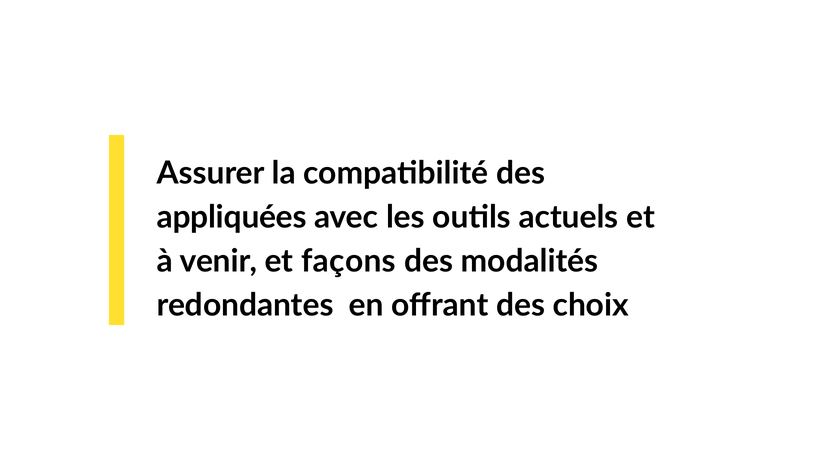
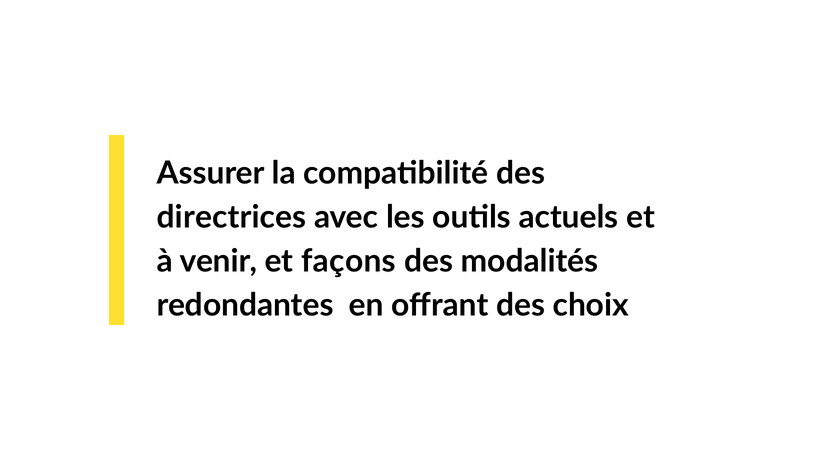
appliquées: appliquées -> directrices (232, 217)
